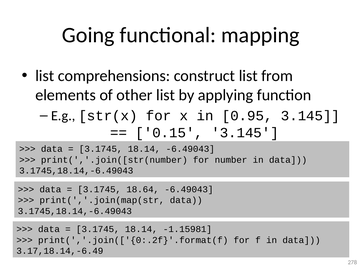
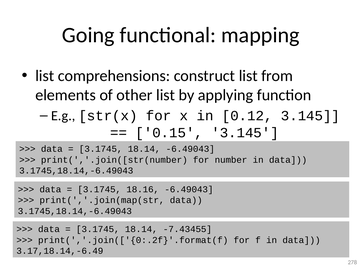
0.95: 0.95 -> 0.12 (247, 116)
18.64: 18.64 -> 18.16 (143, 190)
-1.15981: -1.15981 -> -7.43455 (187, 230)
